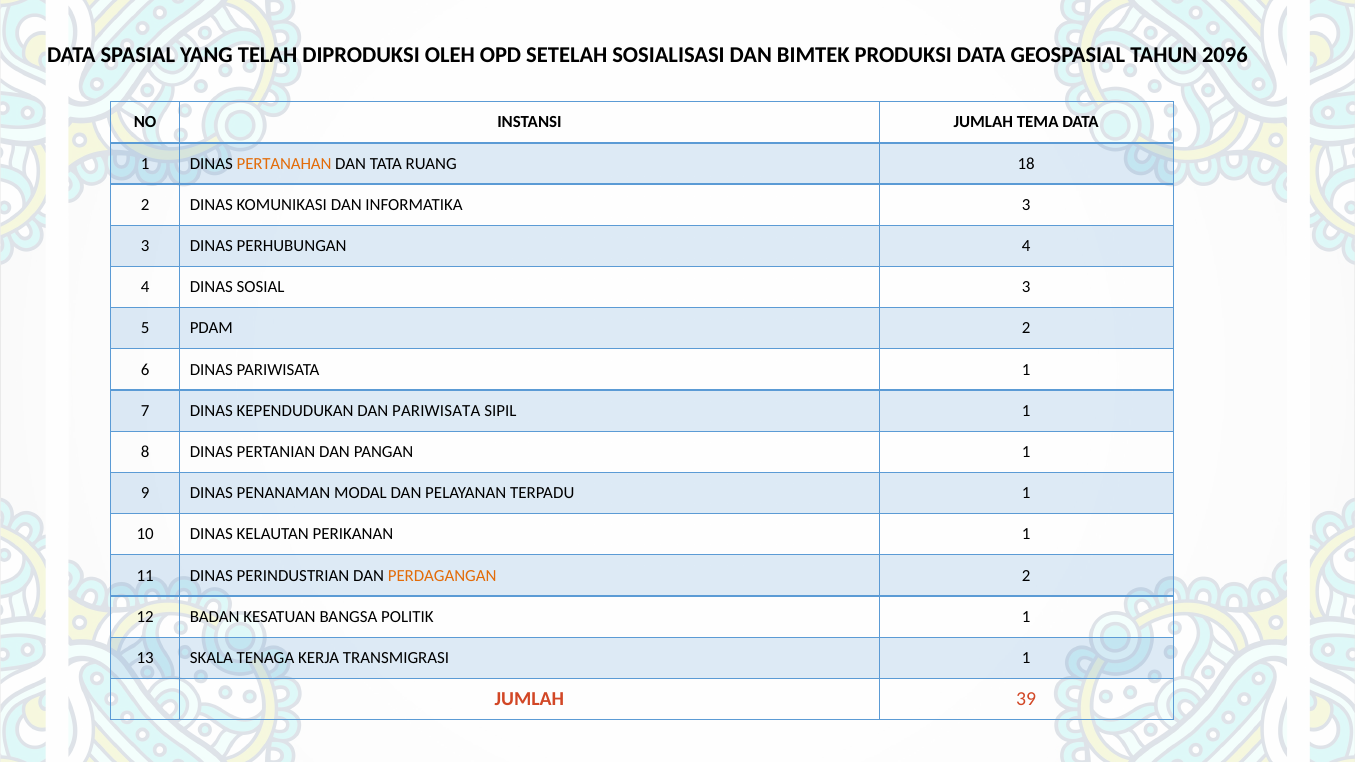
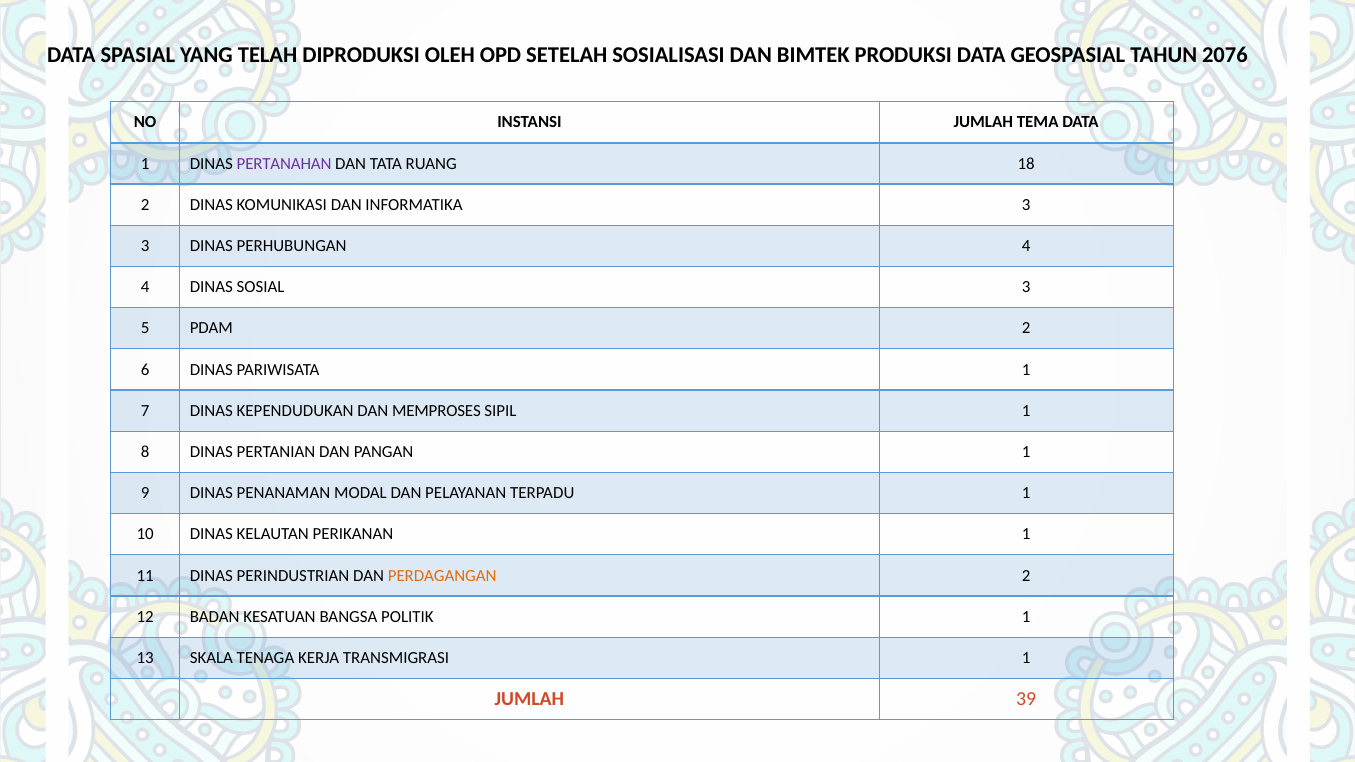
2096: 2096 -> 2076 (1225, 55)
PERTANAHAN colour: orange -> purple (284, 164)
DAN PARIWISATA: PARIWISATA -> MEMPROSES (436, 411)
